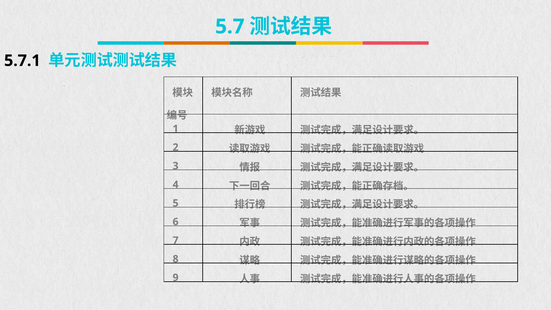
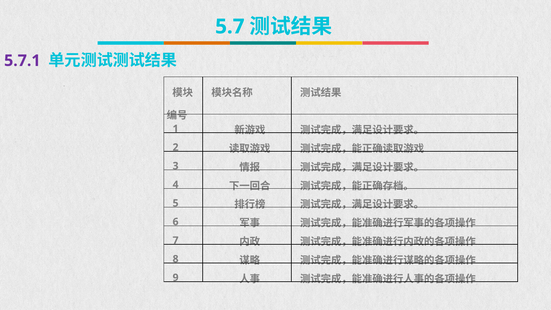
5.7.1 colour: black -> purple (22, 61)
